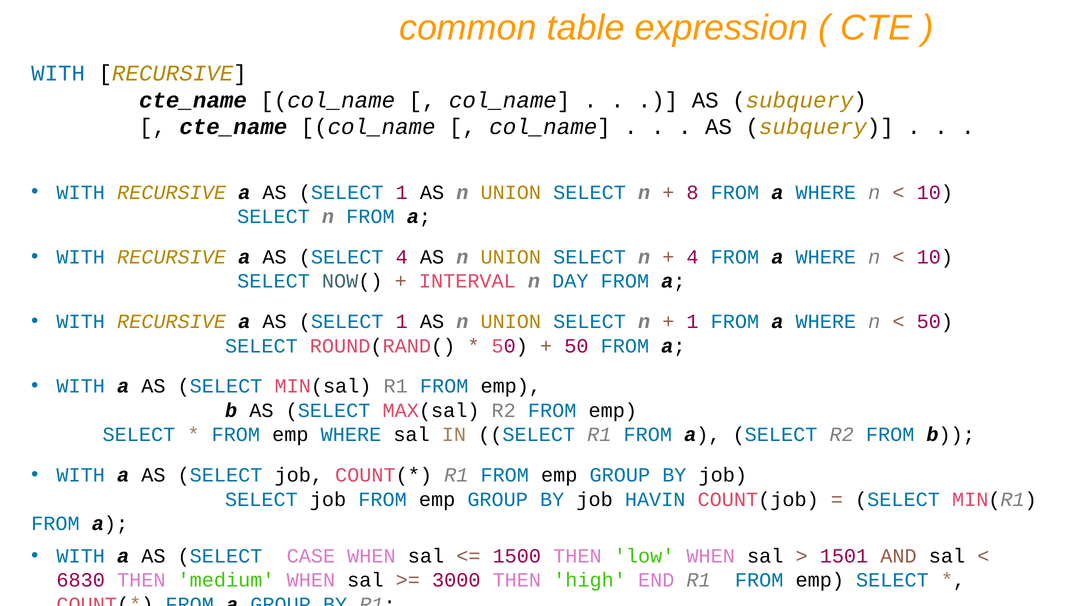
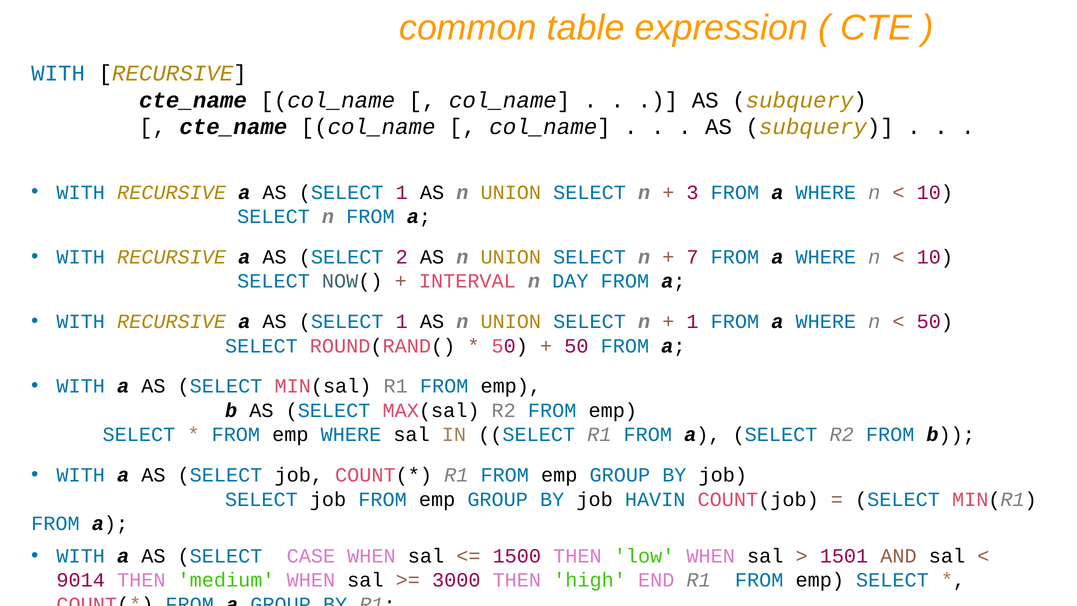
8: 8 -> 3 (693, 192)
SELECT 4: 4 -> 2 (402, 257)
4: 4 -> 7 (693, 257)
6830: 6830 -> 9014 (81, 580)
